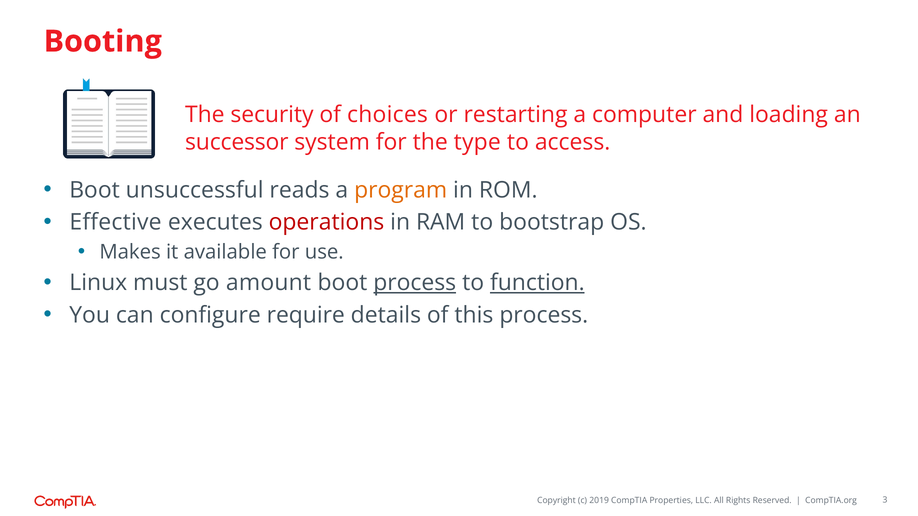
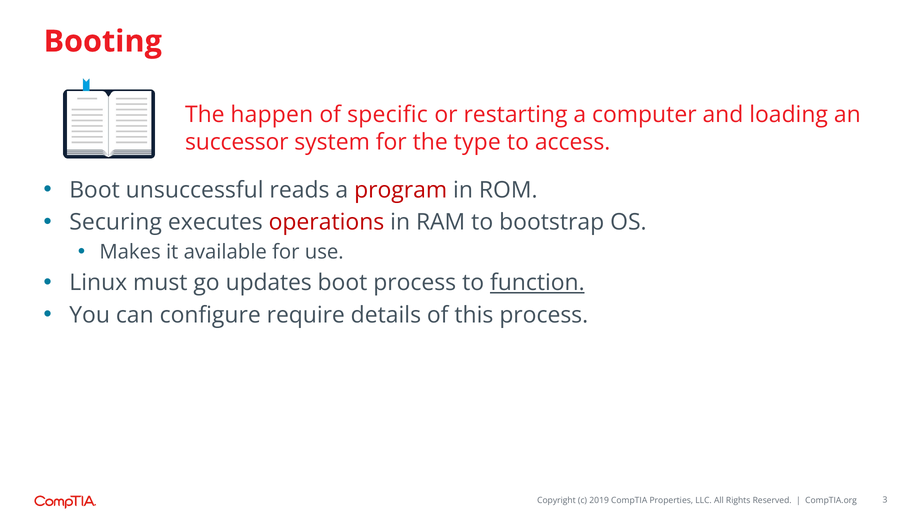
security: security -> happen (272, 115)
choices: choices -> specific (388, 115)
program colour: orange -> red (401, 190)
Effective: Effective -> Securing (116, 222)
amount: amount -> updates (269, 283)
process underline: present -> none (415, 283)
